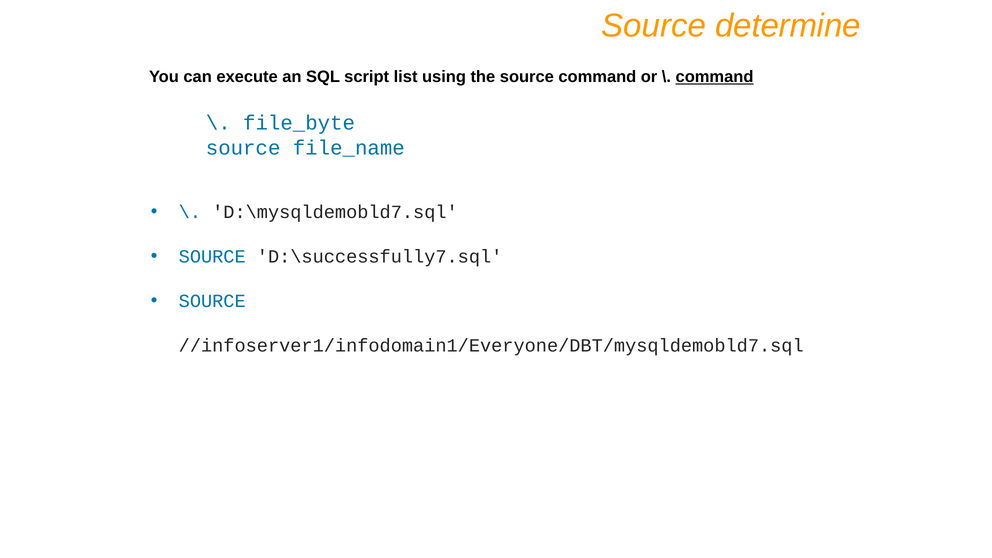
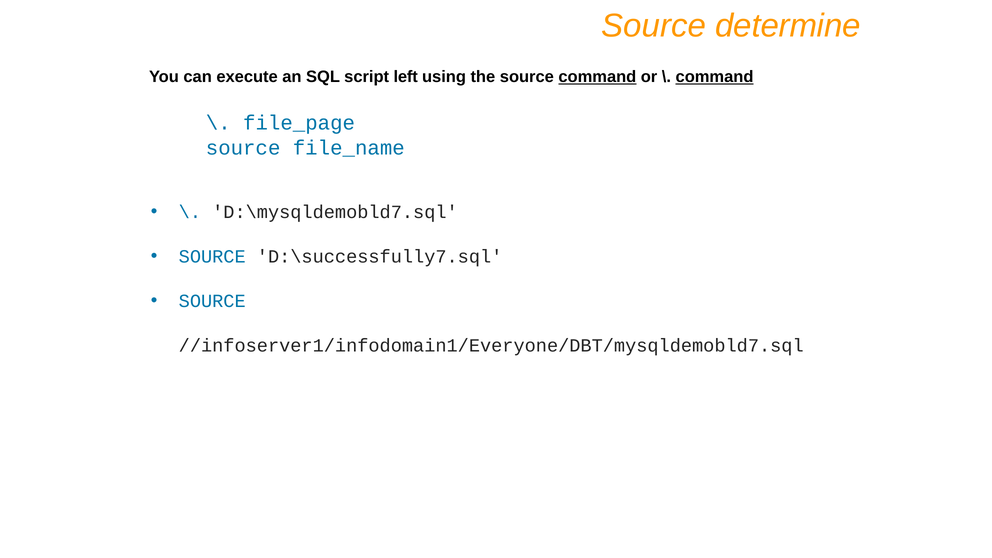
list: list -> left (406, 77)
command underline: none -> present (597, 77)
file_byte: file_byte -> file_page (299, 123)
